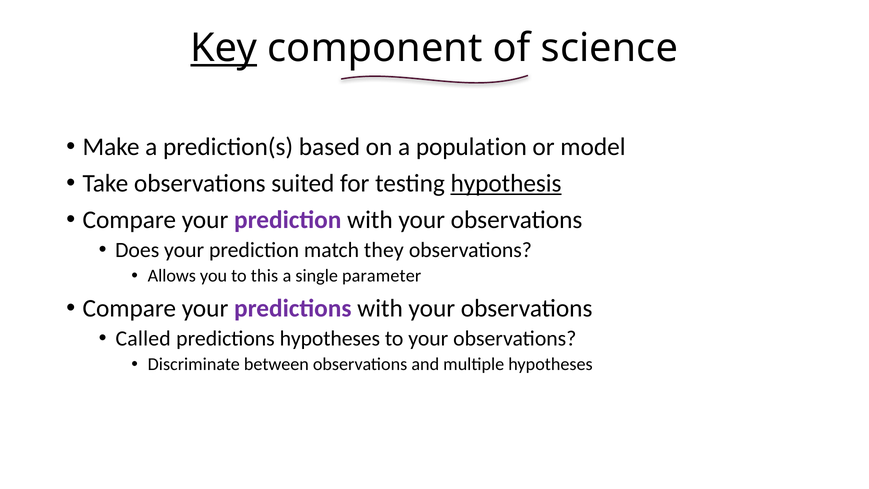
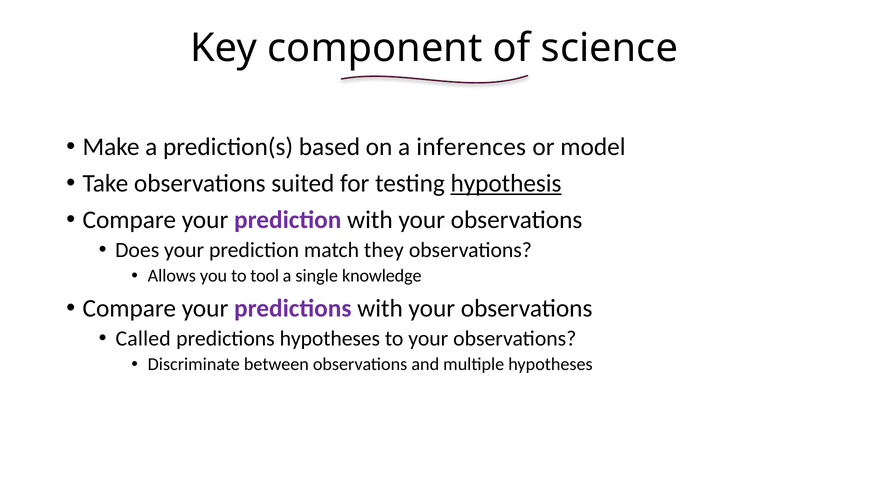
Key underline: present -> none (224, 48)
population: population -> inferences (471, 147)
this: this -> tool (265, 276)
parameter: parameter -> knowledge (382, 276)
